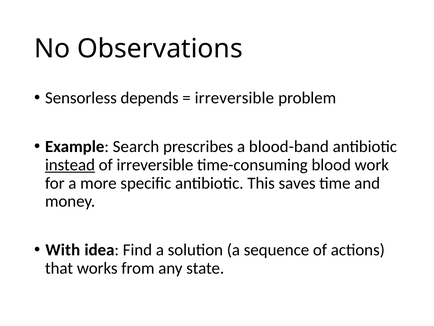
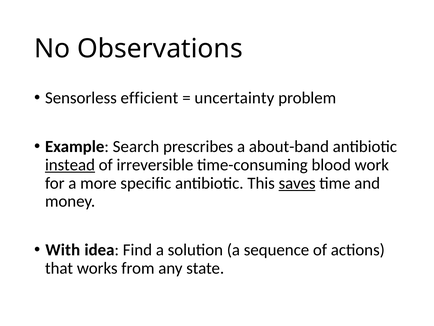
depends: depends -> efficient (149, 98)
irreversible: irreversible -> uncertainty (234, 98)
blood-band: blood-band -> about-band (289, 146)
saves underline: none -> present (297, 183)
